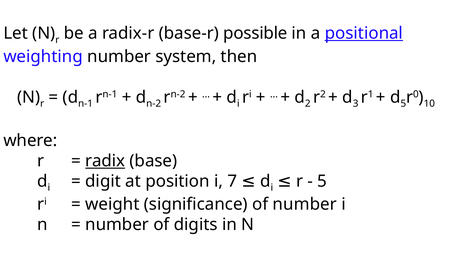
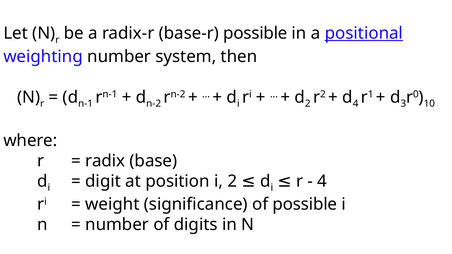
3: 3 -> 4 (356, 104)
5: 5 -> 3 (403, 104)
radix underline: present -> none (105, 161)
5: 5 -> 4 (322, 181)
i 7: 7 -> 2 (232, 181)
of number: number -> possible (305, 204)
